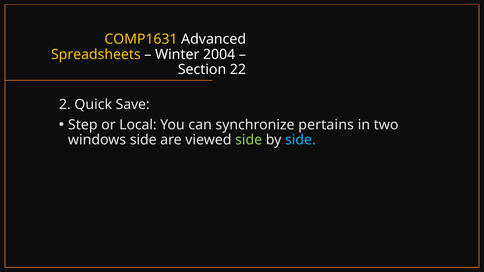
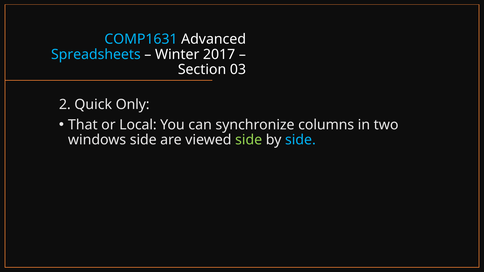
COMP1631 colour: yellow -> light blue (141, 39)
Spreadsheets colour: yellow -> light blue (96, 54)
2004: 2004 -> 2017 (219, 54)
22: 22 -> 03 (238, 70)
Save: Save -> Only (133, 105)
Step: Step -> That (83, 125)
pertains: pertains -> columns (326, 125)
